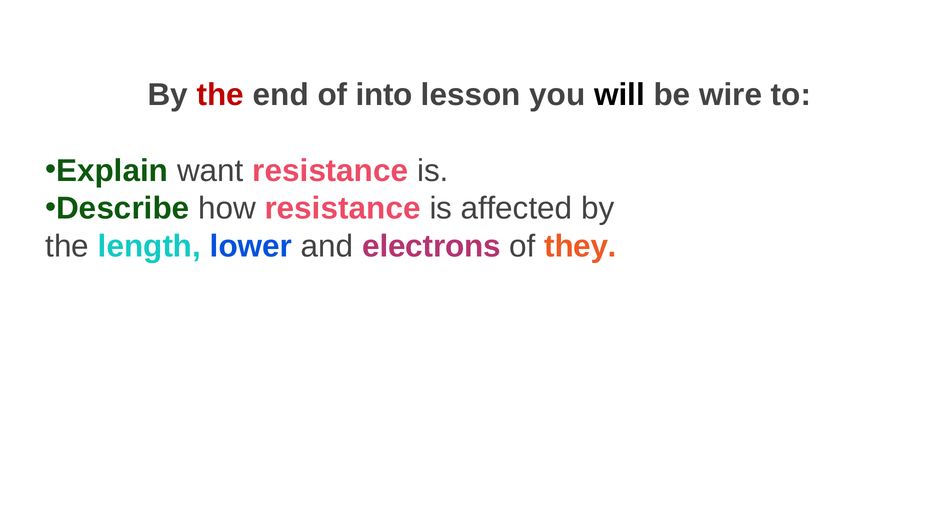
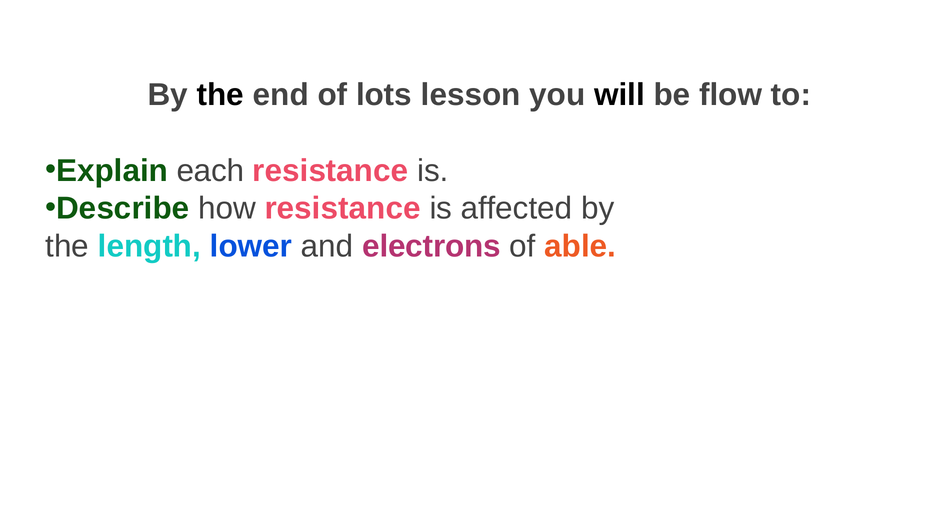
the colour: red -> black (220, 95)
into: into -> lots (384, 95)
wire: wire -> flow (731, 95)
want: want -> each (210, 170)
they: they -> able (580, 246)
